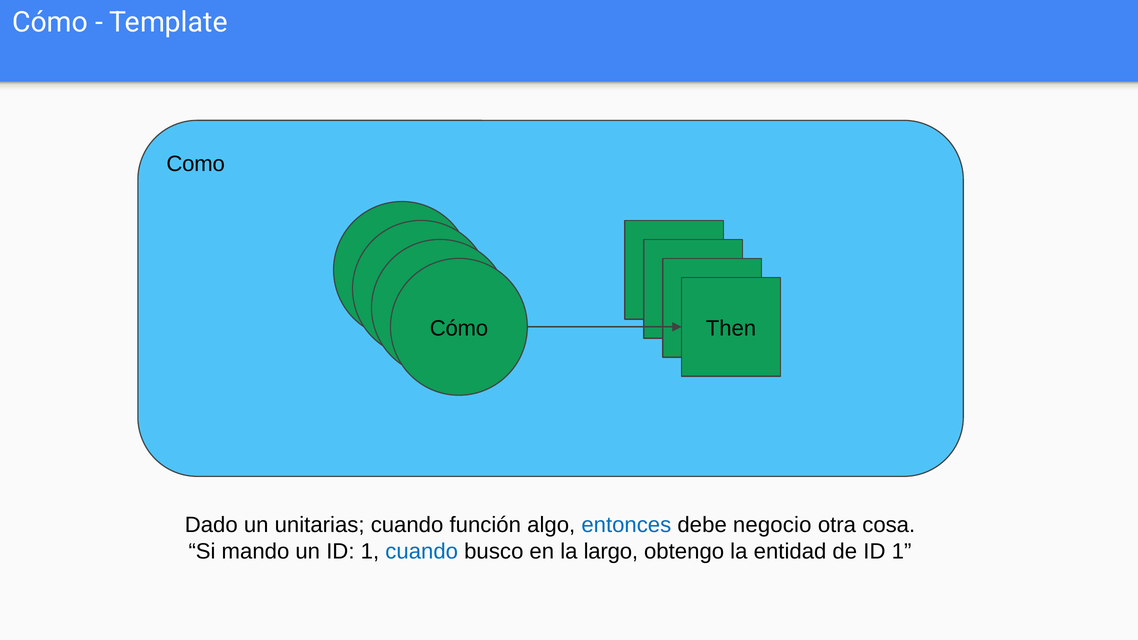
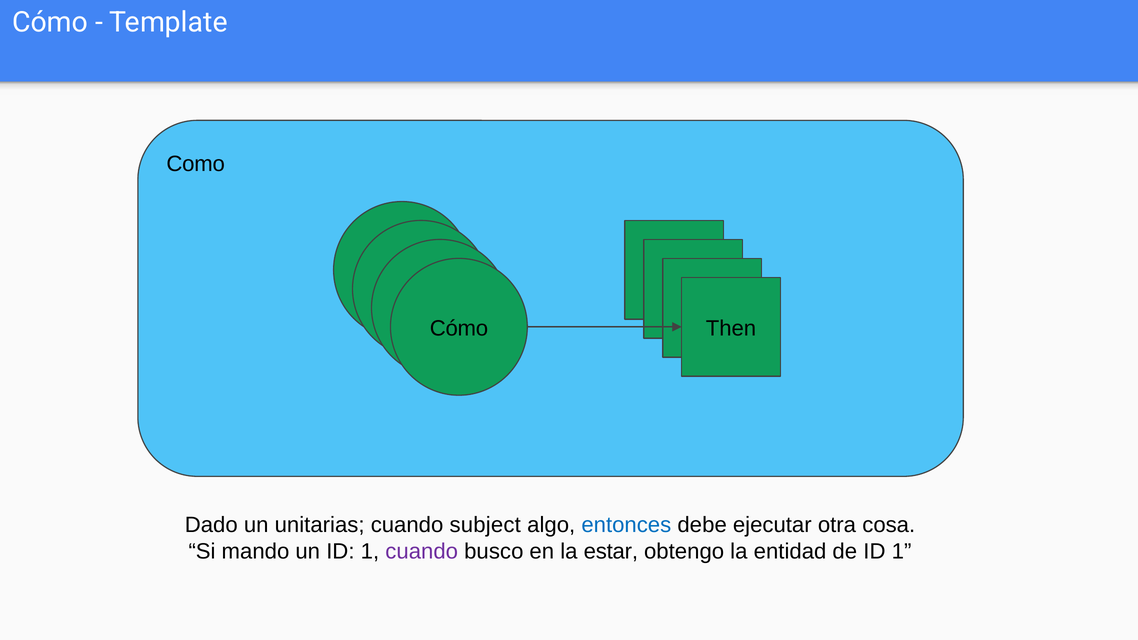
función: función -> subject (485, 525)
negocio: negocio -> ejecutar (772, 525)
cuando colour: blue -> purple (422, 551)
largo: largo -> estar (611, 551)
